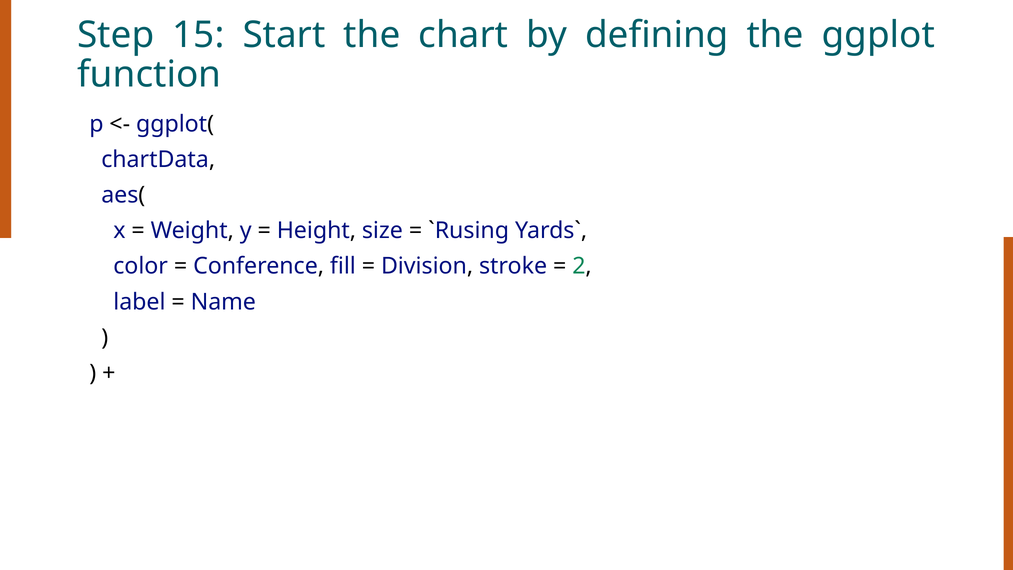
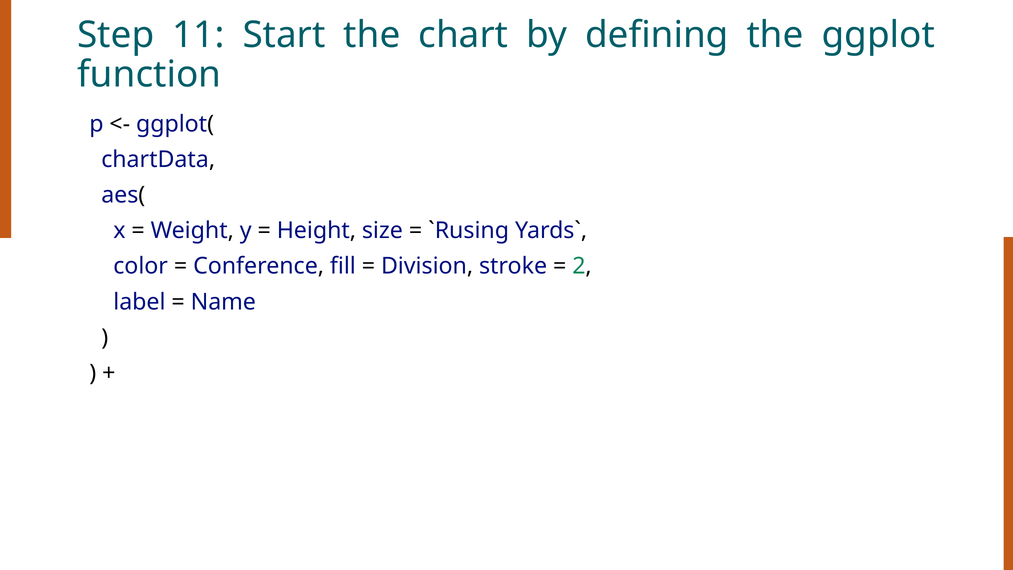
15: 15 -> 11 (198, 35)
